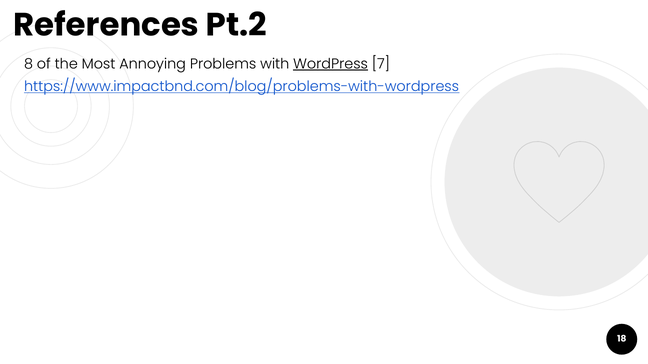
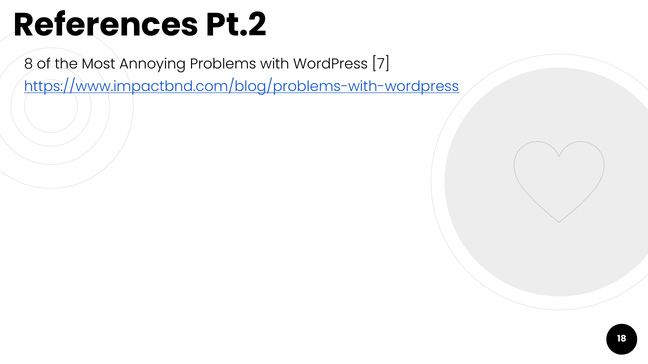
WordPress underline: present -> none (331, 64)
